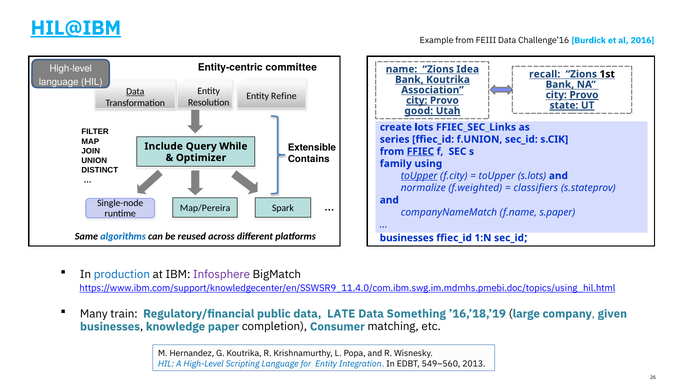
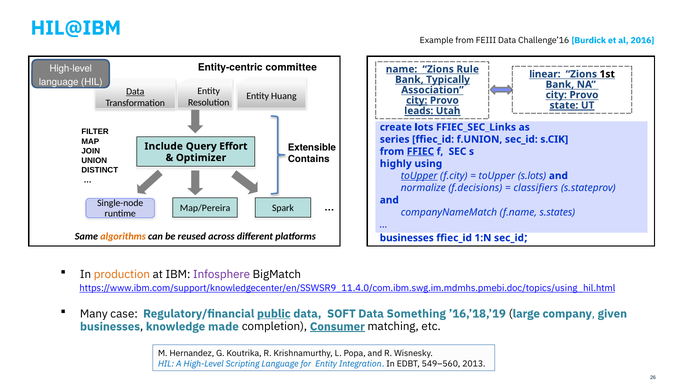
HIL@IBM underline: present -> none (76, 28)
Idea: Idea -> Rule (468, 69)
recall: recall -> linear (545, 74)
Bank Koutrika: Koutrika -> Typically (448, 80)
Refine: Refine -> Huang (284, 96)
Provo underline: present -> none (584, 95)
good: good -> leads (419, 111)
While: While -> Effort (233, 146)
family: family -> highly (396, 164)
f.weighted: f.weighted -> f.decisions (475, 188)
s.paper: s.paper -> s.states (557, 212)
algorithms colour: blue -> orange (123, 236)
production colour: blue -> orange (122, 274)
train: train -> case (124, 314)
public underline: none -> present (274, 314)
LATE: LATE -> SOFT (341, 314)
paper: paper -> made (223, 326)
Consumer underline: none -> present (337, 326)
